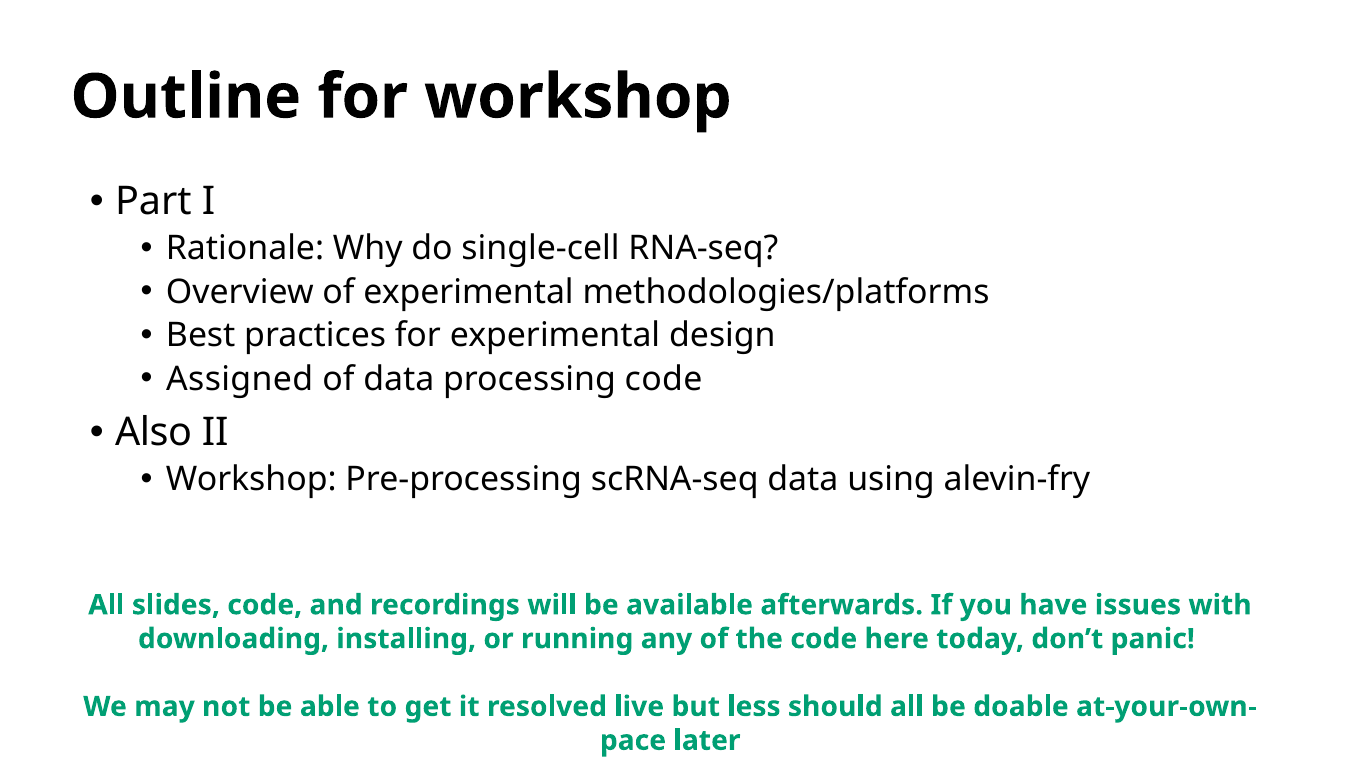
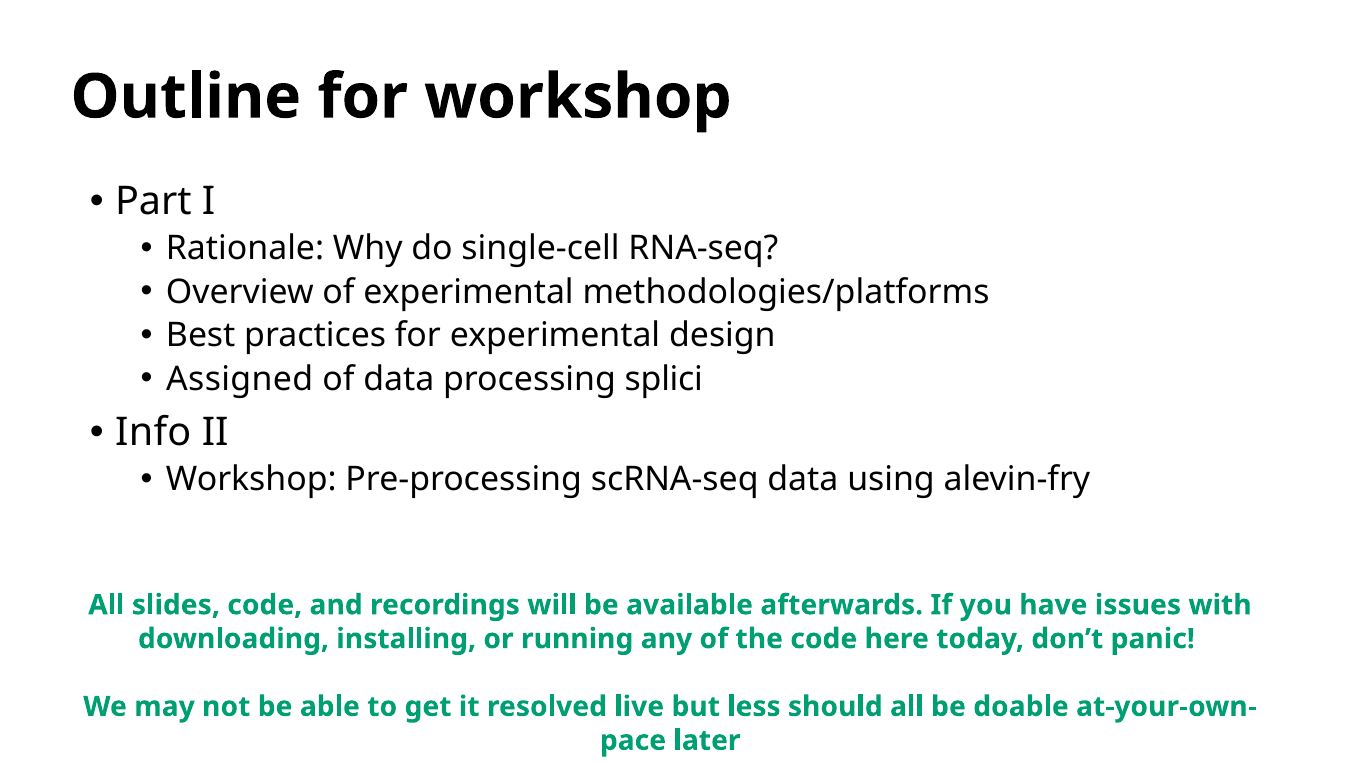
processing code: code -> splici (664, 379)
Also: Also -> Info (153, 433)
